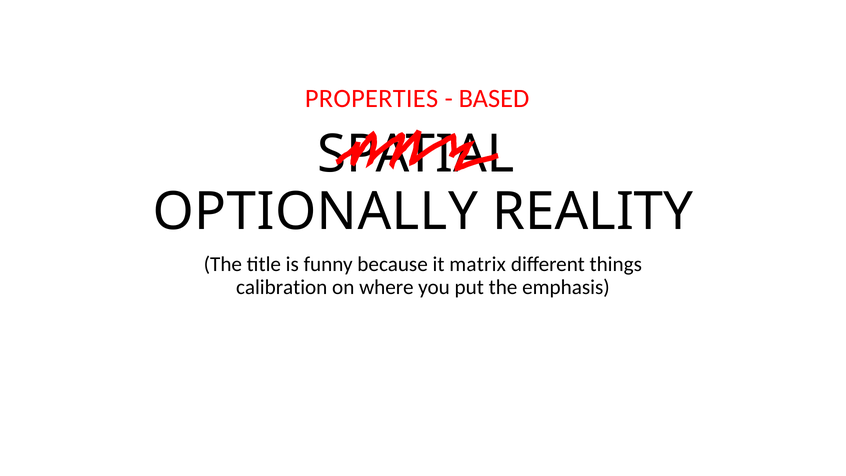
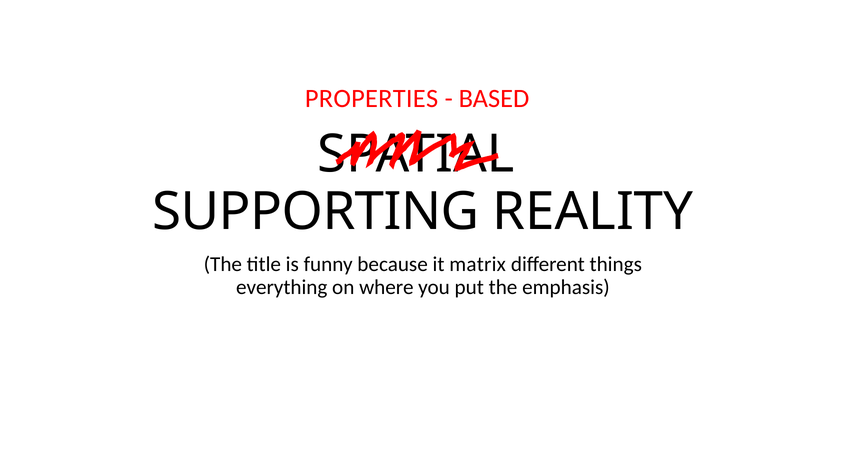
OPTIONALLY: OPTIONALLY -> SUPPORTING (316, 211)
calibration: calibration -> everything (282, 287)
